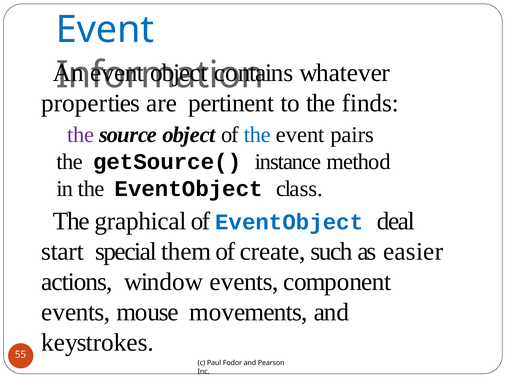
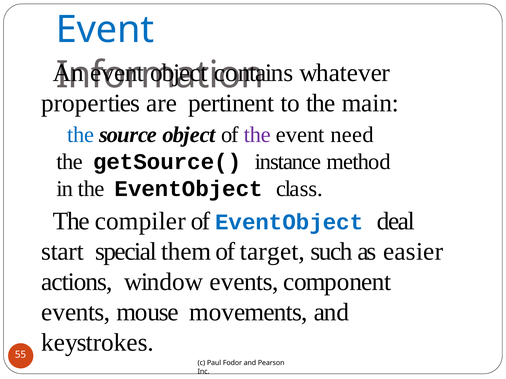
finds: finds -> main (370, 103)
the colour: purple -> blue (81, 135)
the colour: blue -> purple (257, 135)
pairs: pairs -> need (352, 135)
graphical: graphical -> compiler (140, 221)
create: create -> target (272, 252)
